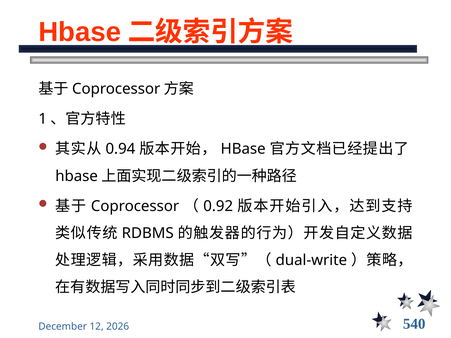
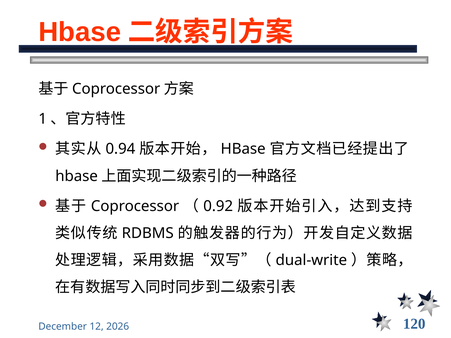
540: 540 -> 120 (414, 324)
